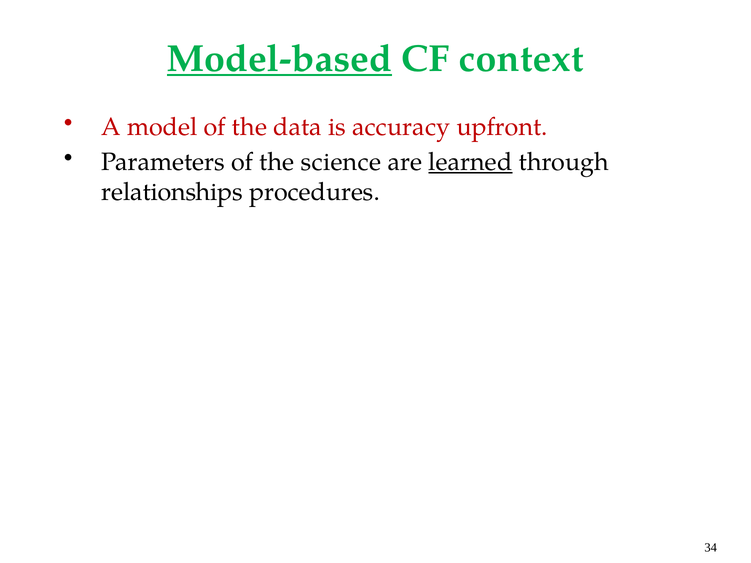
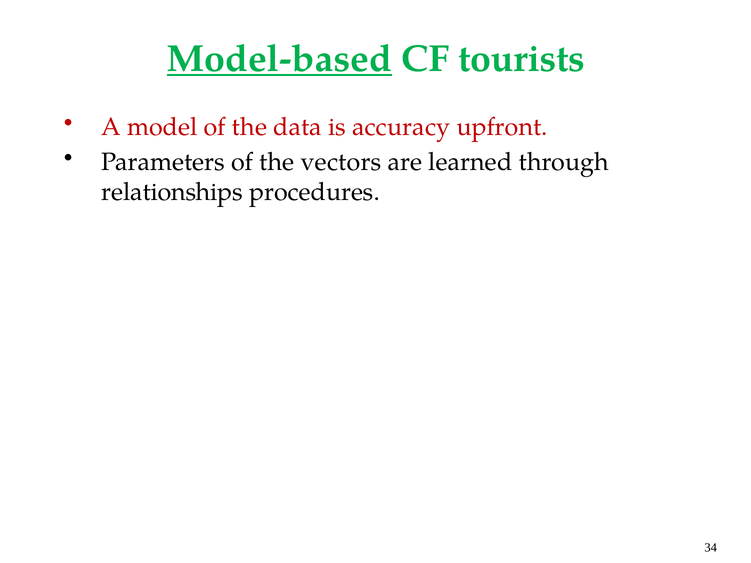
context: context -> tourists (521, 59)
science: science -> vectors (341, 162)
learned underline: present -> none (470, 162)
